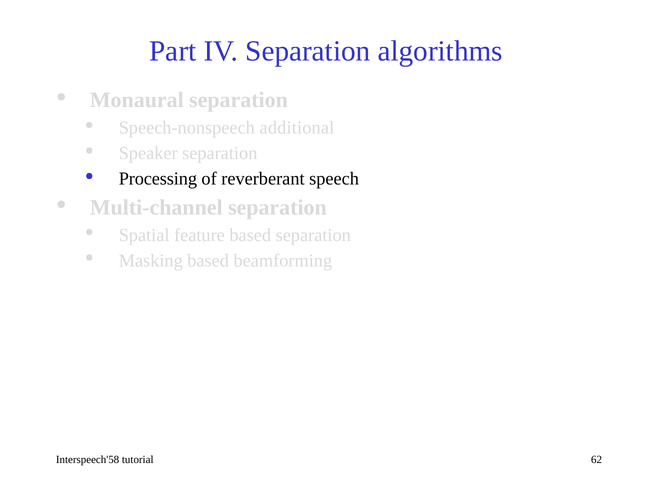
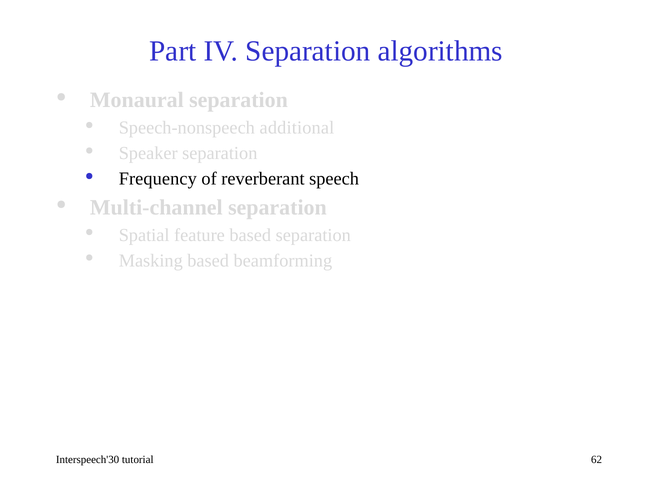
Processing: Processing -> Frequency (158, 179)
Interspeech'58: Interspeech'58 -> Interspeech'30 (88, 460)
